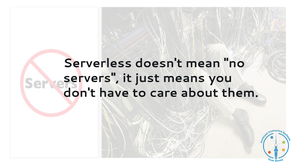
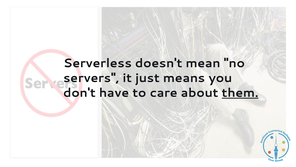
them underline: none -> present (240, 93)
